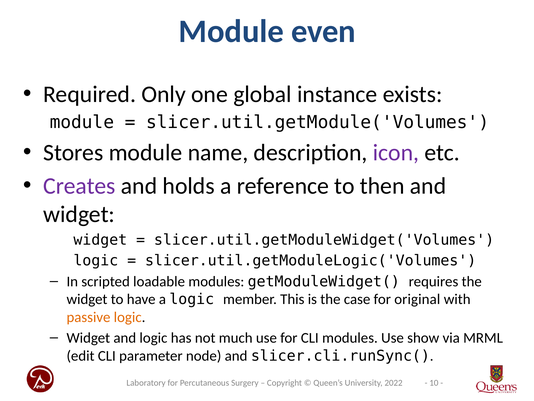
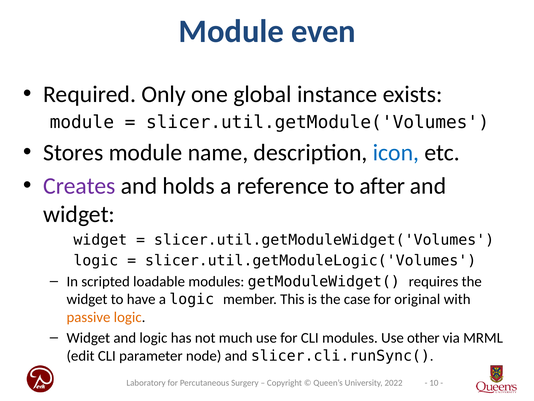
icon colour: purple -> blue (396, 152)
then: then -> after (382, 186)
show: show -> other (423, 338)
